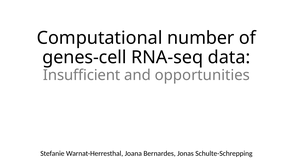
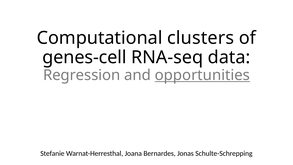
number: number -> clusters (201, 38)
Insufficient: Insufficient -> Regression (82, 75)
opportunities underline: none -> present (202, 75)
